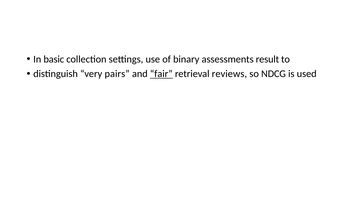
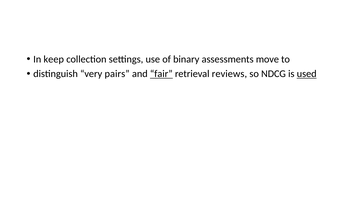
basic: basic -> keep (54, 59)
result: result -> move (267, 59)
used underline: none -> present (307, 74)
